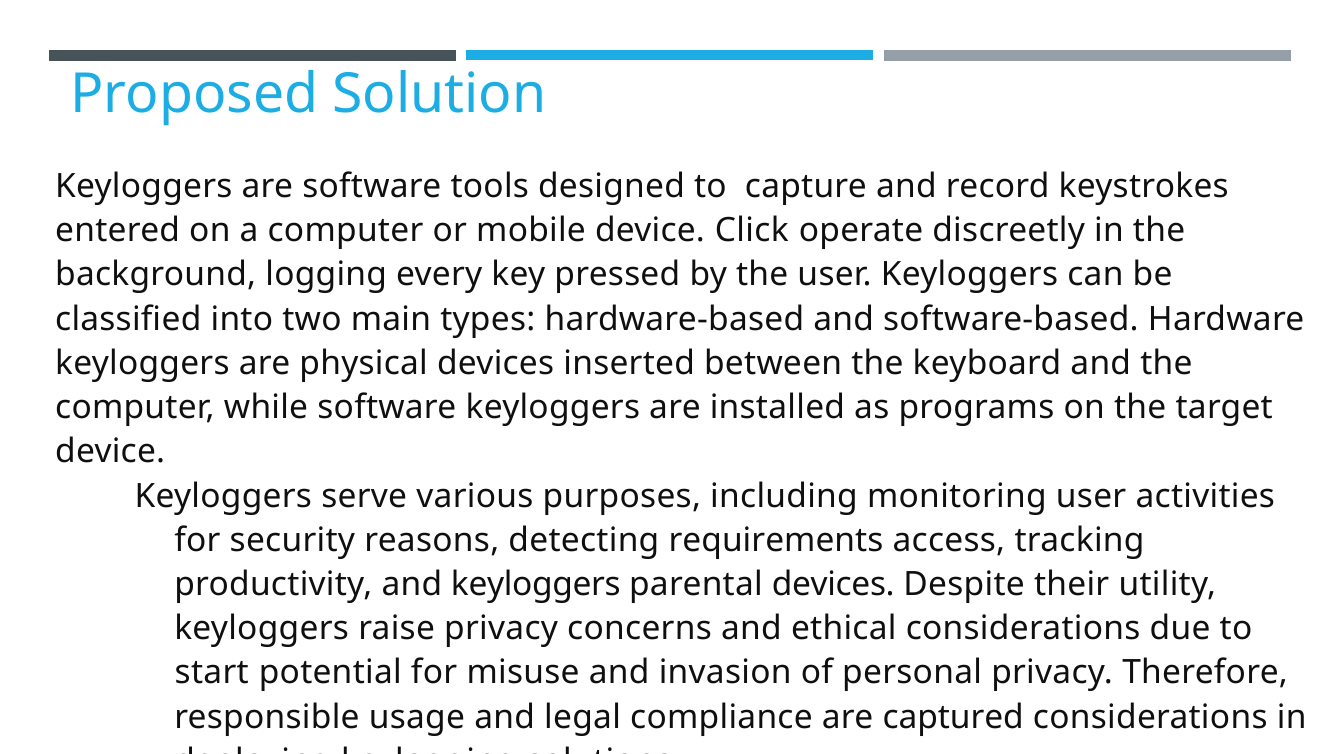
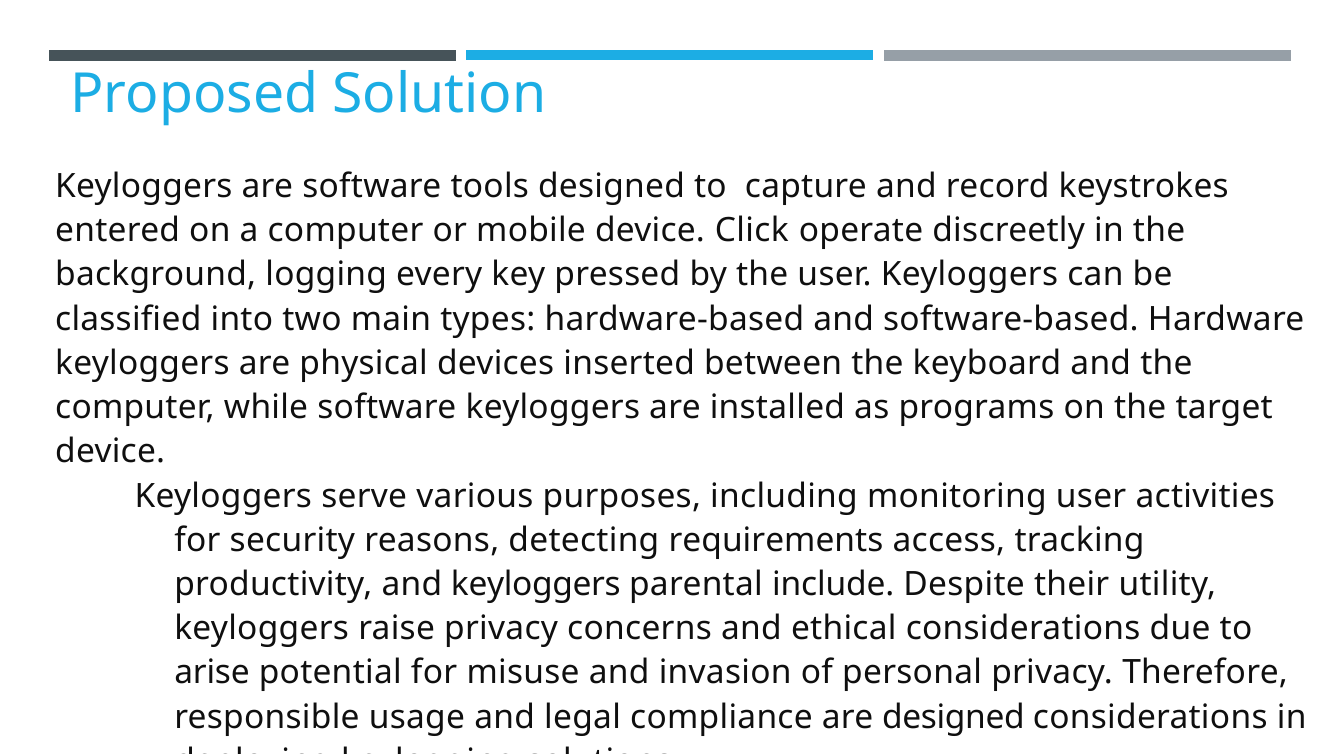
parental devices: devices -> include (833, 584)
start: start -> arise (212, 673)
are captured: captured -> designed (953, 717)
